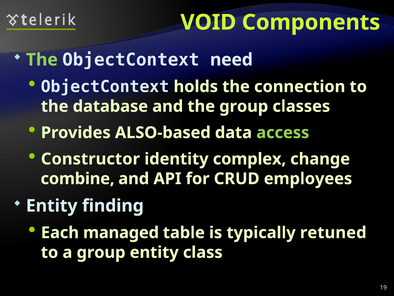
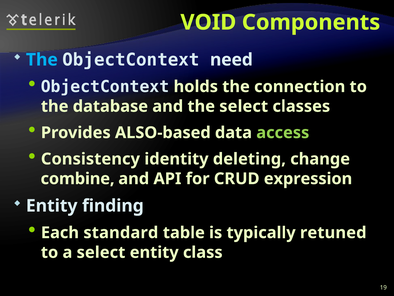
The colour: light green -> light blue (42, 60)
the group: group -> select (244, 106)
Constructor: Constructor -> Consistency (90, 159)
complex: complex -> deleting (249, 159)
employees: employees -> expression (308, 178)
managed: managed -> standard (121, 232)
a group: group -> select (101, 252)
